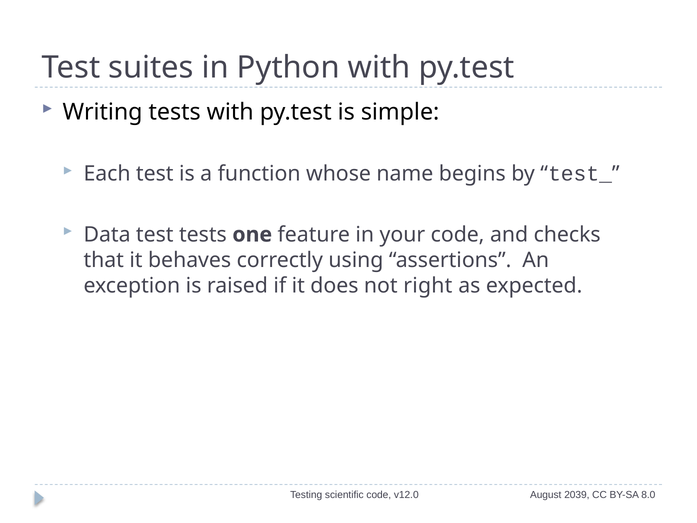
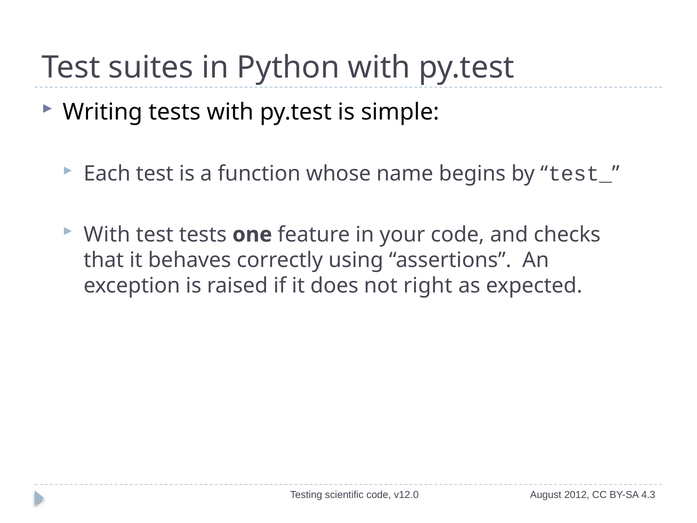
Data: Data -> With (107, 234)
2039: 2039 -> 2012 (577, 495)
8.0: 8.0 -> 4.3 (648, 495)
